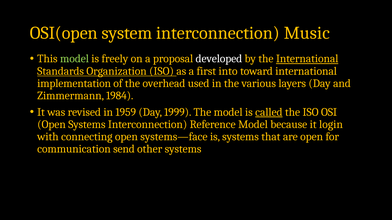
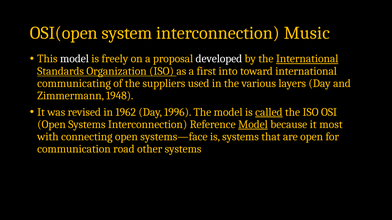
model colour: light green -> white (74, 59)
implementation: implementation -> communicating (74, 84)
overhead: overhead -> suppliers (164, 84)
1984: 1984 -> 1948 (120, 96)
1959: 1959 -> 1962 (126, 112)
1999: 1999 -> 1996 (178, 112)
Model underline: none -> present (253, 125)
login: login -> most (331, 125)
send: send -> road (124, 149)
